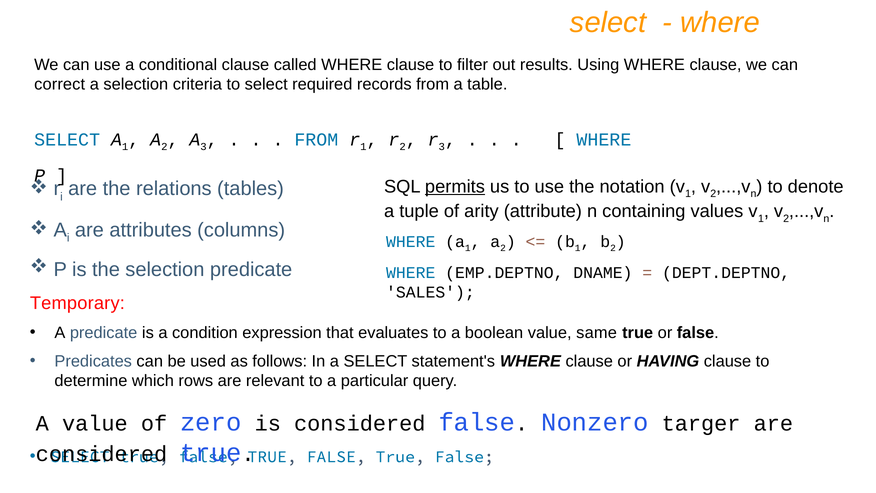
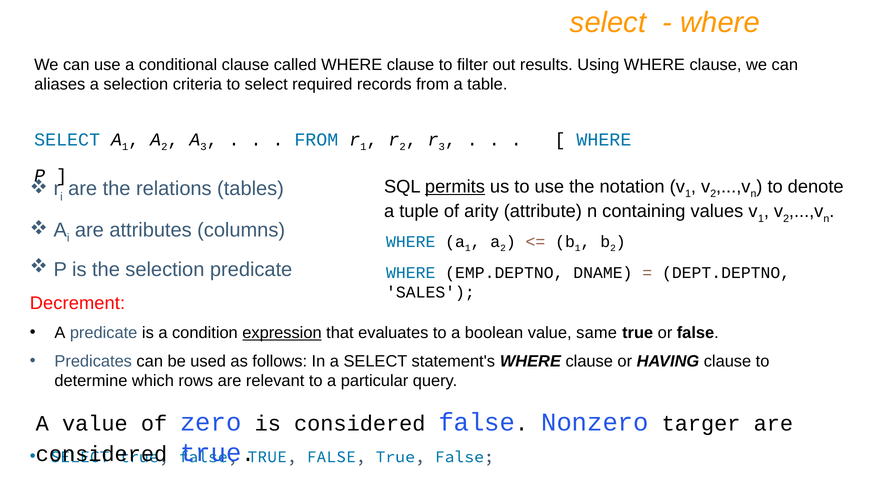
correct: correct -> aliases (60, 84)
Temporary: Temporary -> Decrement (77, 303)
expression underline: none -> present (282, 333)
